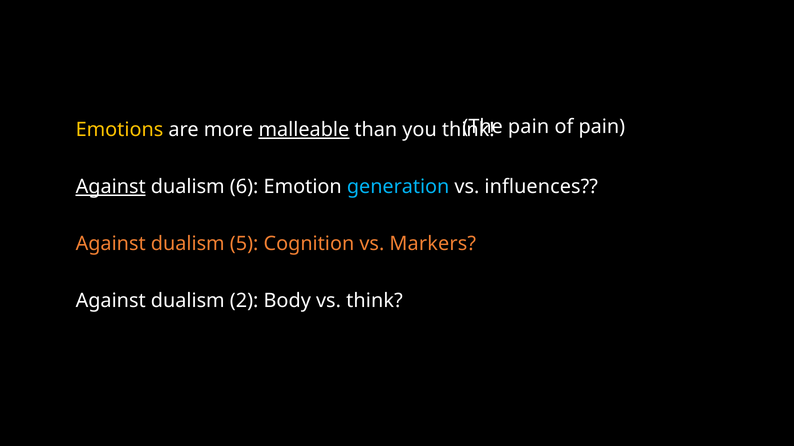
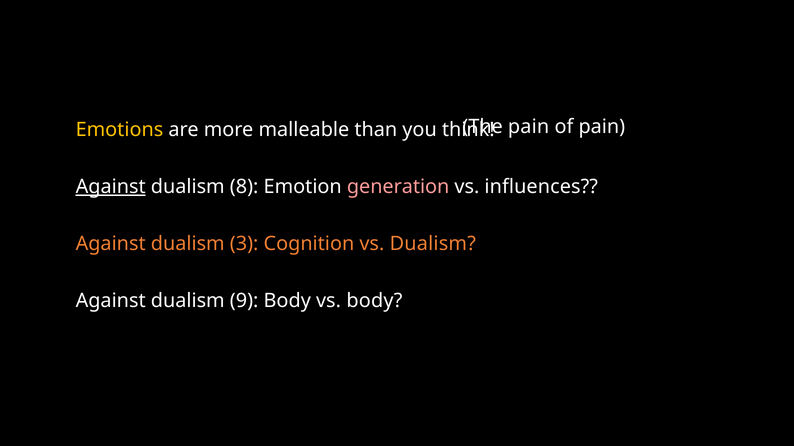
malleable underline: present -> none (304, 130)
6: 6 -> 8 (244, 187)
generation colour: light blue -> pink (398, 187)
5: 5 -> 3 (244, 244)
vs Markers: Markers -> Dualism (433, 244)
2: 2 -> 9 (244, 301)
vs think: think -> body (374, 301)
